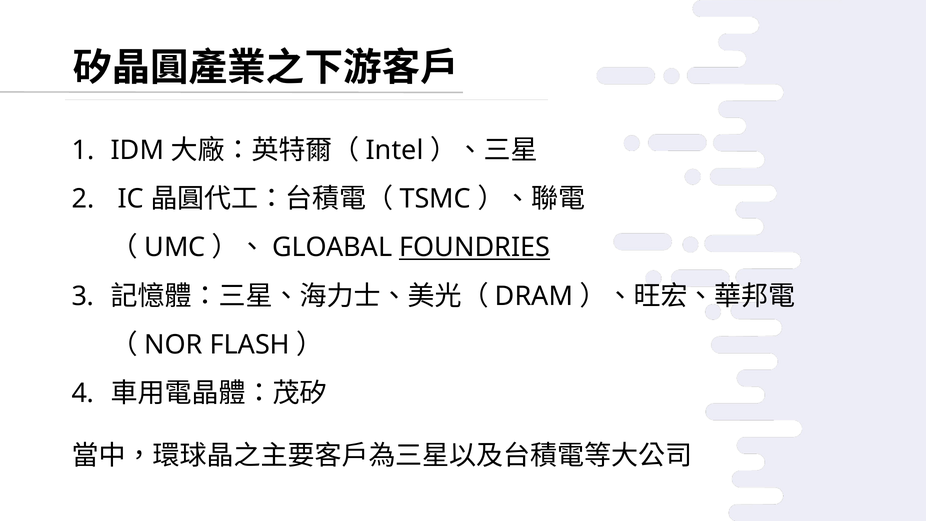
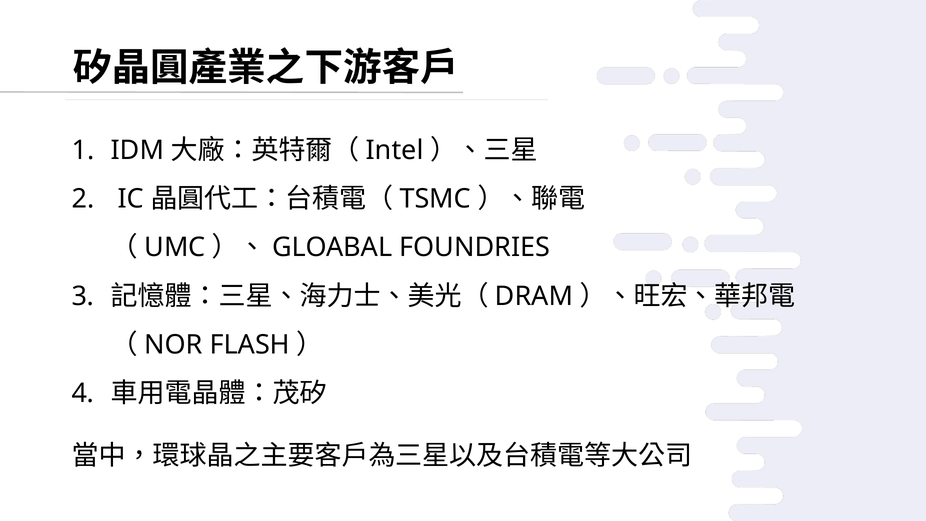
FOUNDRIES underline: present -> none (475, 247)
